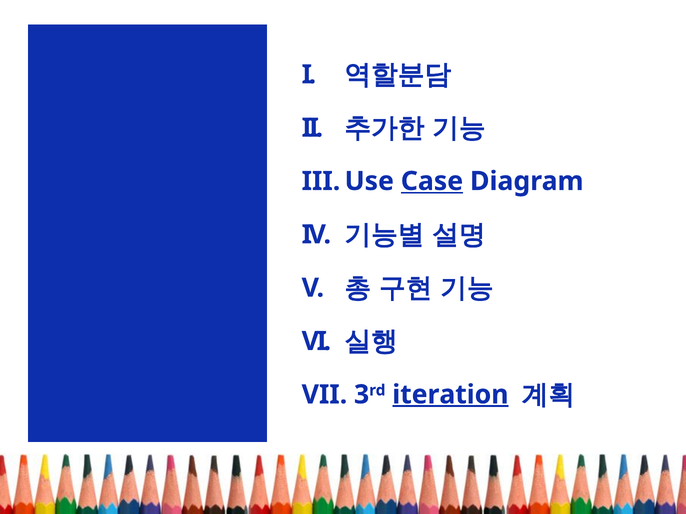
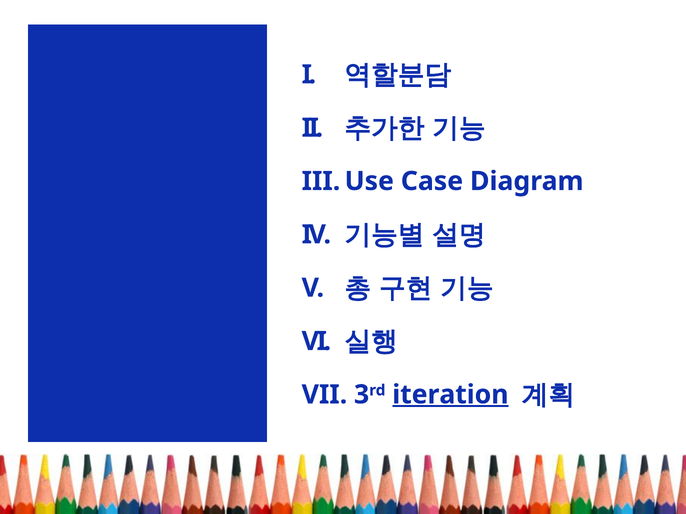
Case underline: present -> none (432, 181)
